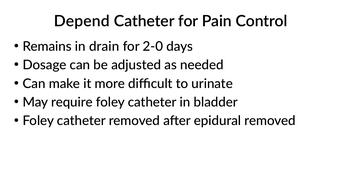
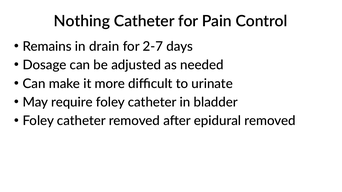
Depend: Depend -> Nothing (82, 21)
2-0: 2-0 -> 2-7 (153, 47)
